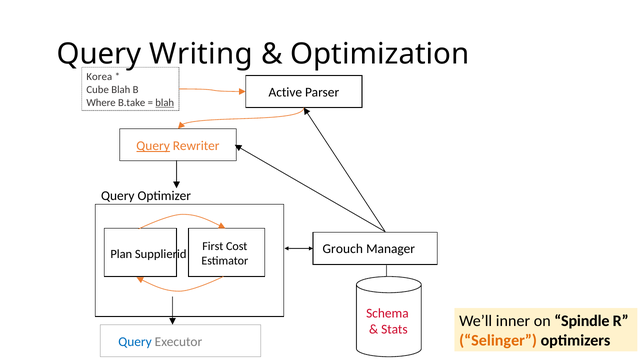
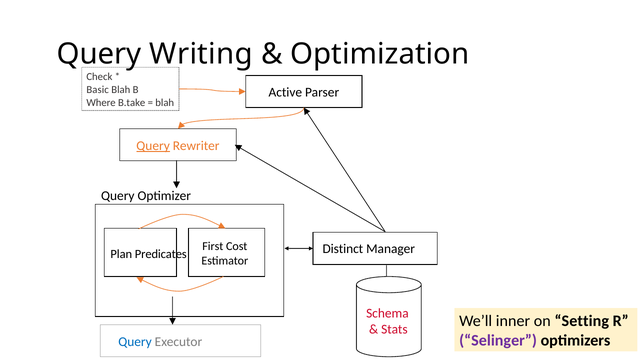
Korea: Korea -> Check (99, 77)
Cube: Cube -> Basic (98, 90)
blah underline: present -> none (165, 103)
Grouch: Grouch -> Distinct (343, 249)
Supplierid: Supplierid -> Predicates (161, 254)
Spindle: Spindle -> Setting (582, 321)
Selinger colour: orange -> purple (498, 341)
